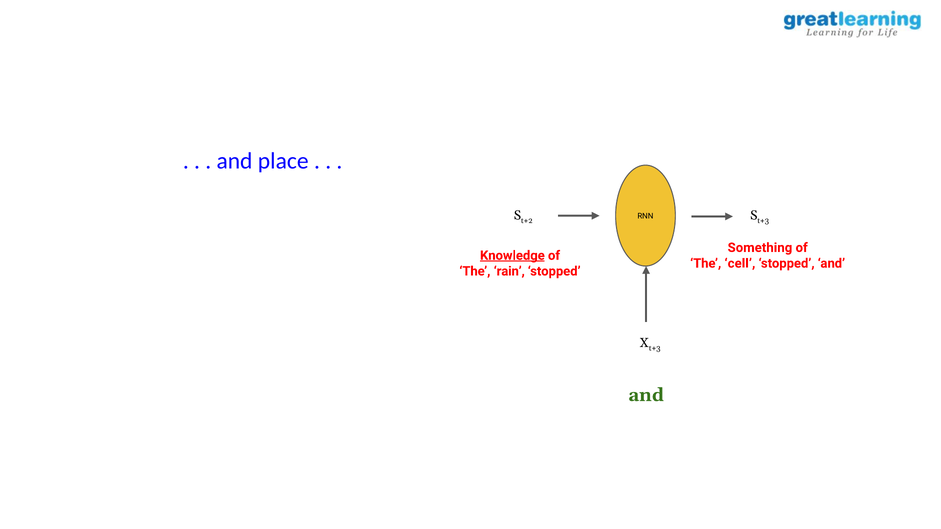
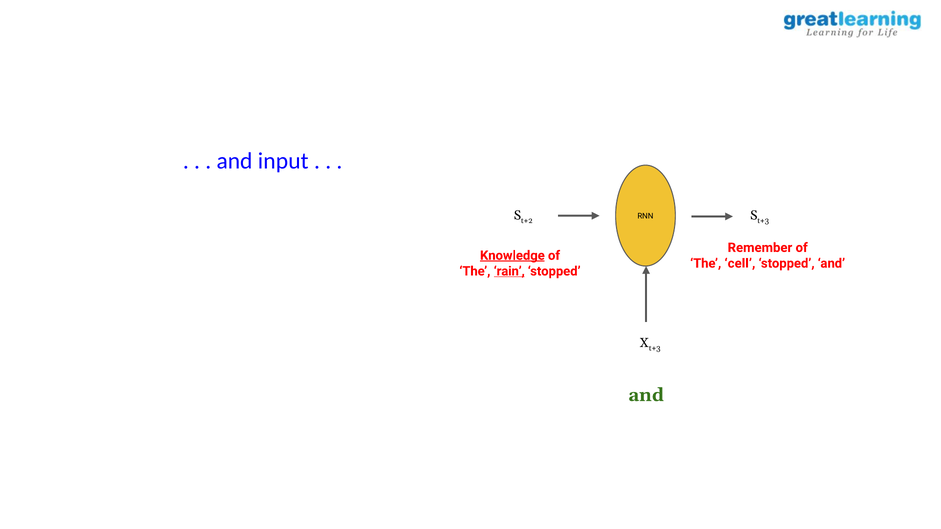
place: place -> input (283, 161)
Something: Something -> Remember (760, 248)
rain underline: none -> present (509, 271)
